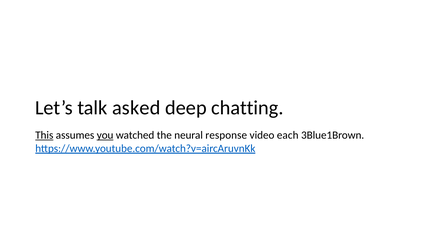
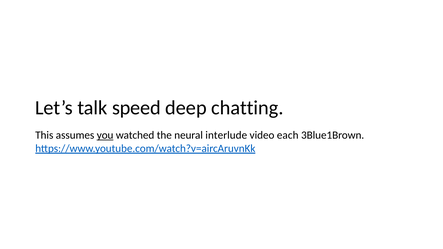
asked: asked -> speed (136, 108)
This underline: present -> none (44, 135)
response: response -> interlude (226, 135)
